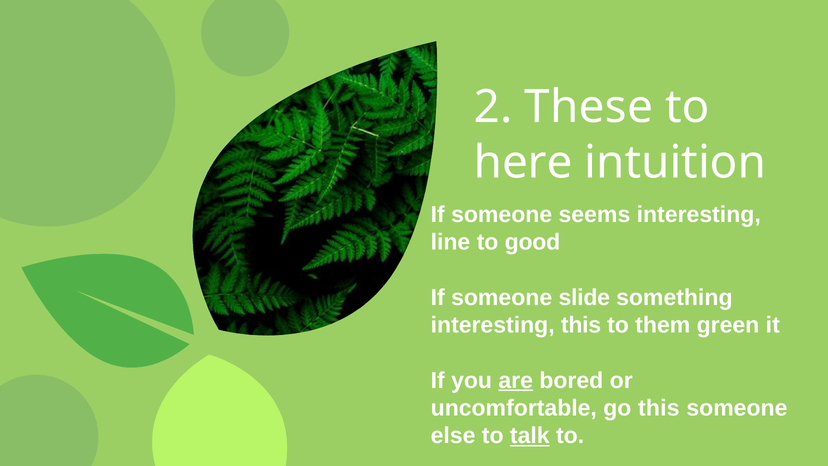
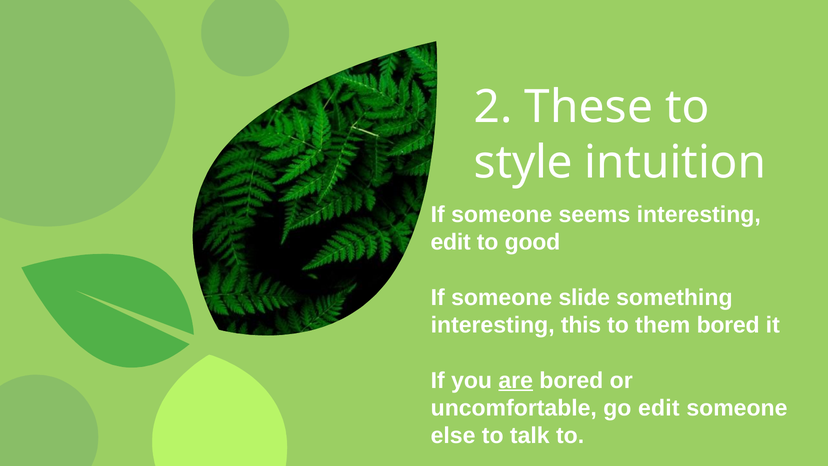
here: here -> style (523, 162)
line: line -> edit (451, 242)
them green: green -> bored (728, 325)
go this: this -> edit (659, 408)
talk underline: present -> none (530, 435)
